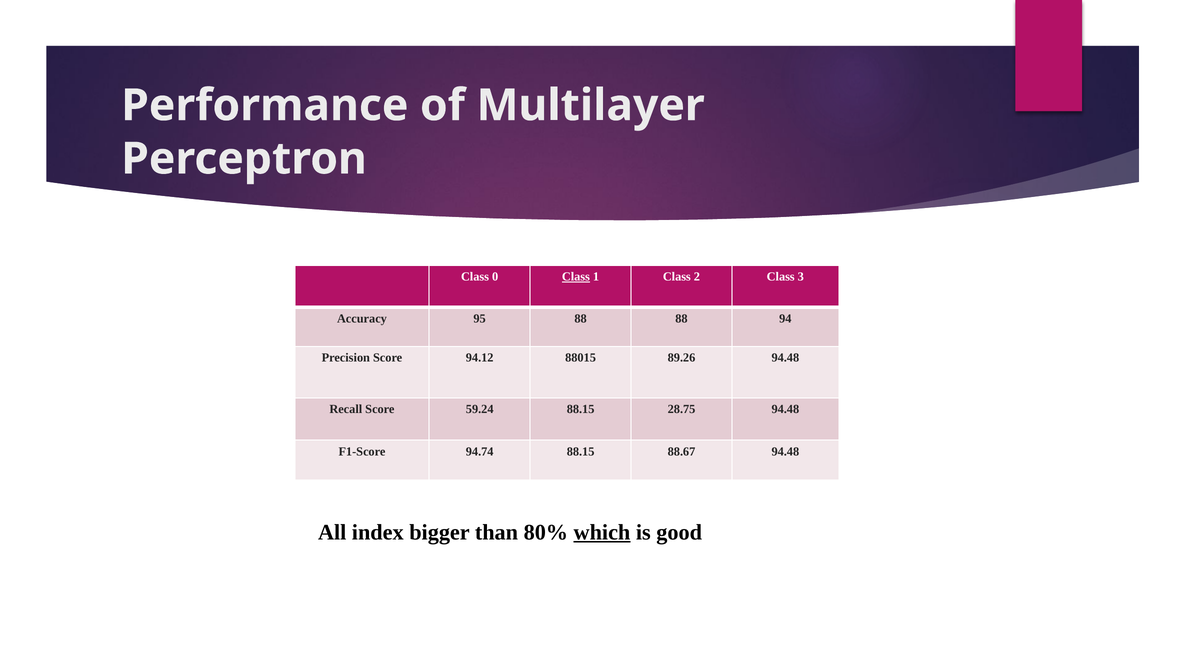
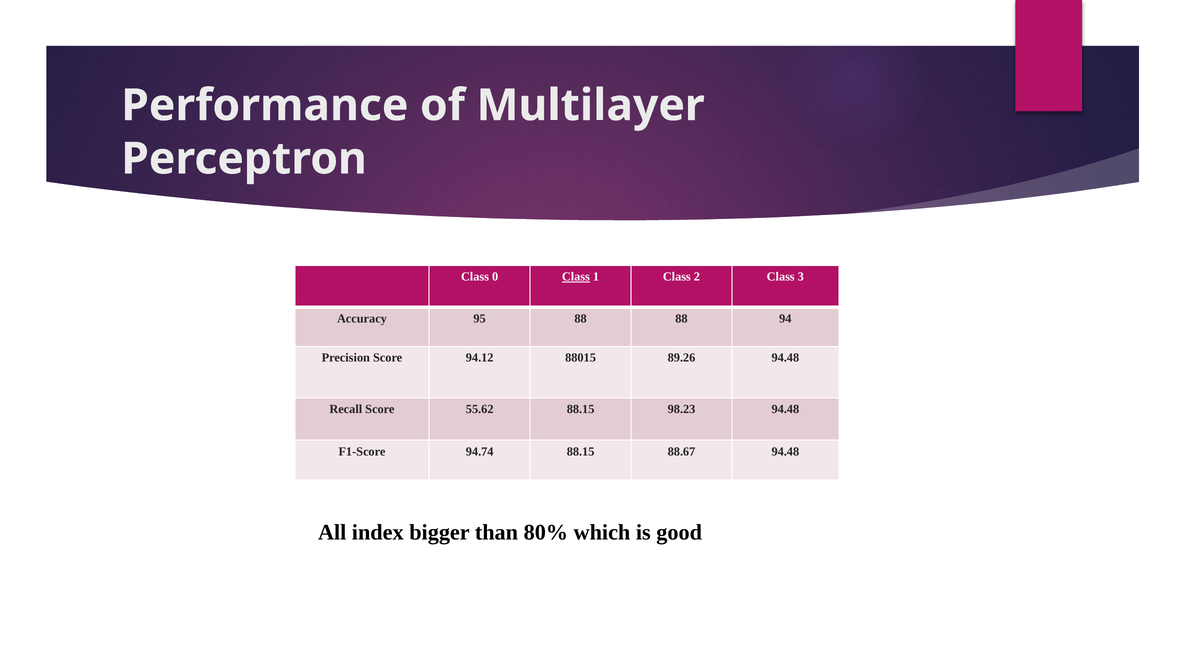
59.24: 59.24 -> 55.62 (480, 409)
28.75: 28.75 -> 98.23 (682, 409)
which underline: present -> none (602, 532)
